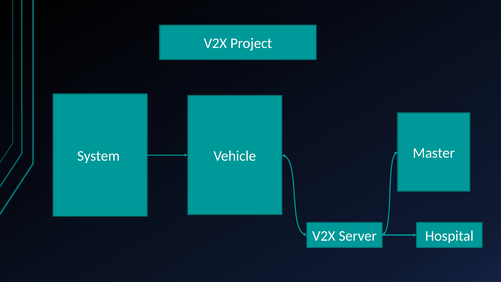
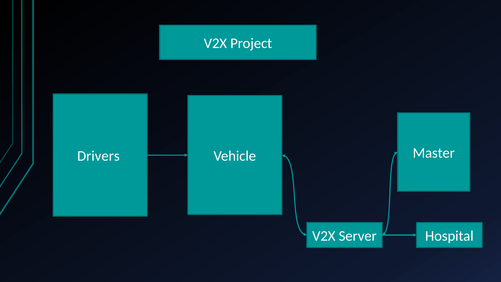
System: System -> Drivers (98, 156)
